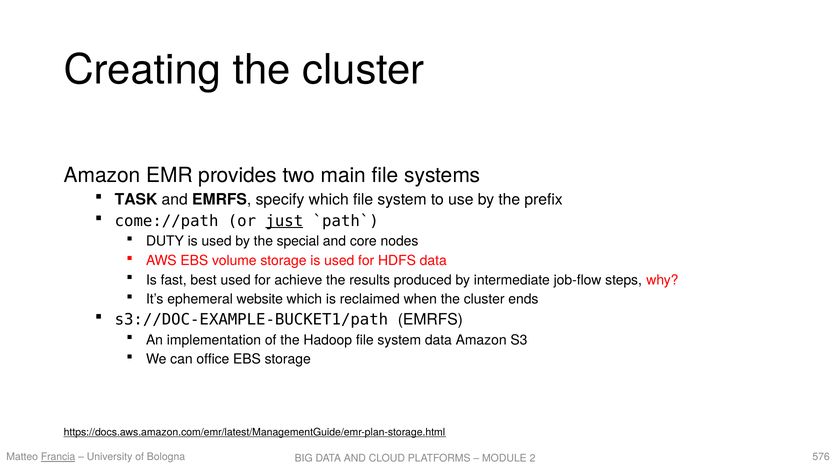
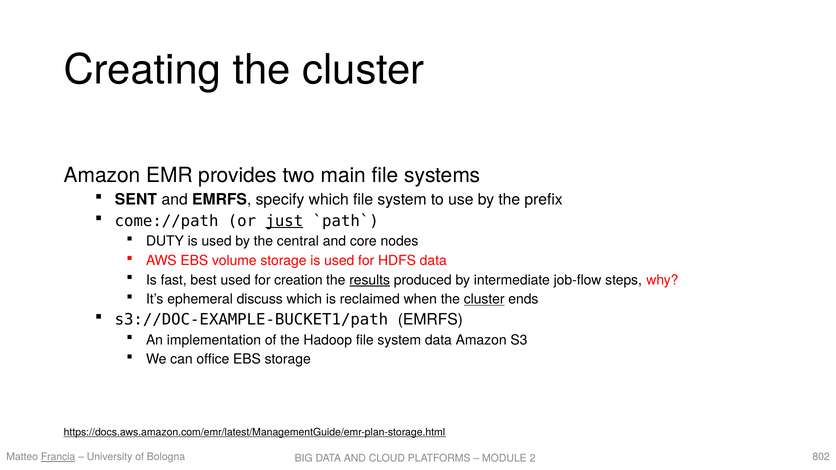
TASK: TASK -> SENT (136, 200)
special: special -> central (298, 241)
achieve: achieve -> creation (298, 280)
results underline: none -> present (370, 280)
website: website -> discuss (260, 299)
cluster underline: none -> present (484, 299)
576: 576 -> 802 (821, 457)
